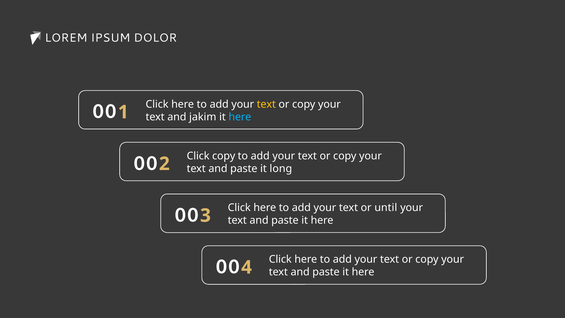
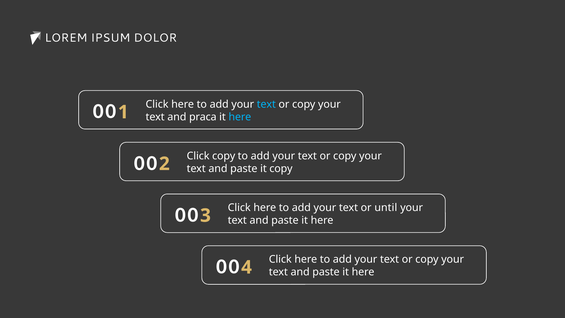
text colour: yellow -> light blue (266, 104)
jakim: jakim -> praca (203, 117)
it long: long -> copy (281, 169)
